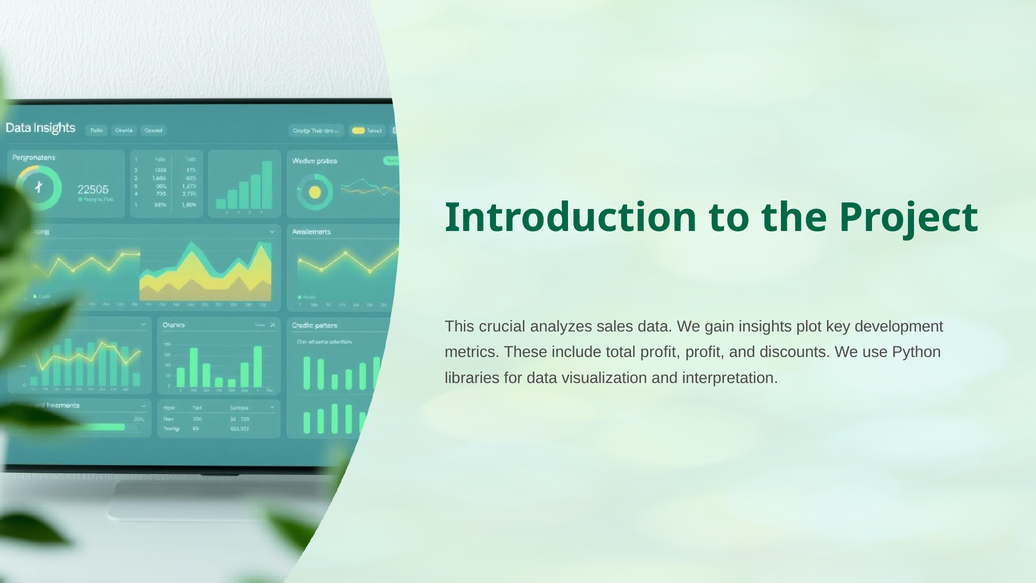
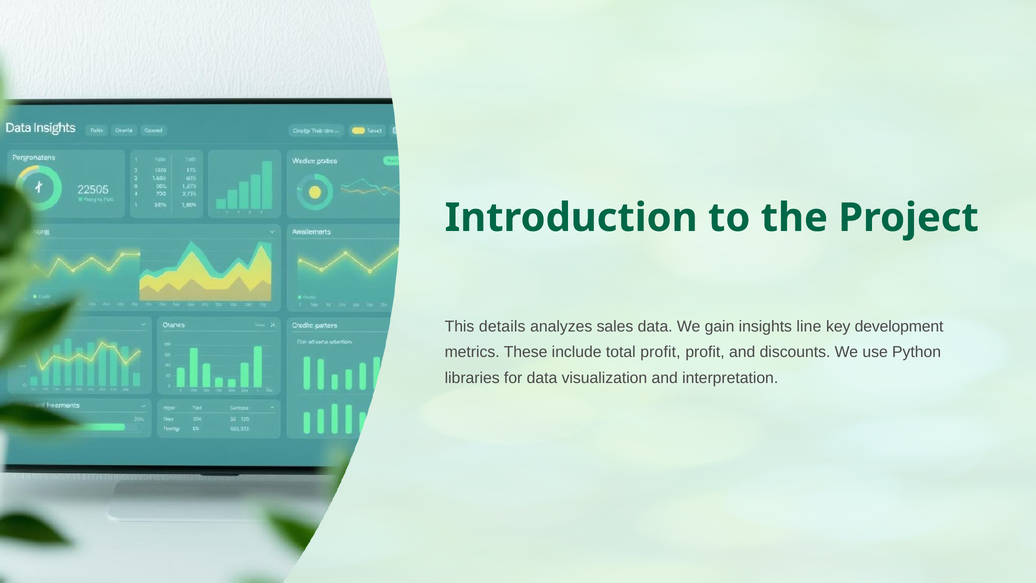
crucial: crucial -> details (502, 326)
plot: plot -> line (809, 326)
